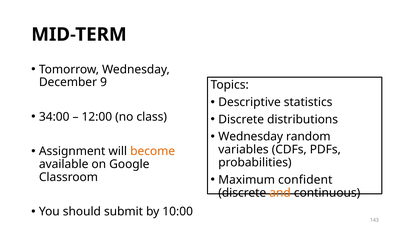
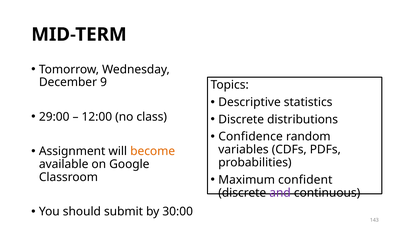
34:00: 34:00 -> 29:00 (54, 117)
Wednesday: Wednesday -> Confidence (251, 136)
and colour: orange -> purple (280, 192)
10:00: 10:00 -> 30:00 (178, 211)
